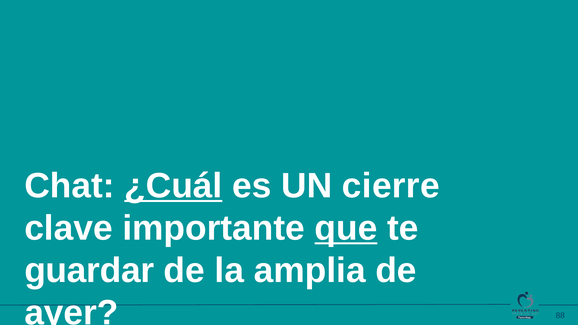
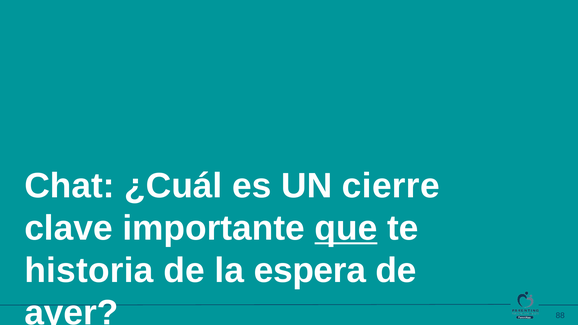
¿Cuál underline: present -> none (173, 186)
guardar: guardar -> historia (89, 271)
amplia: amplia -> espera (310, 271)
